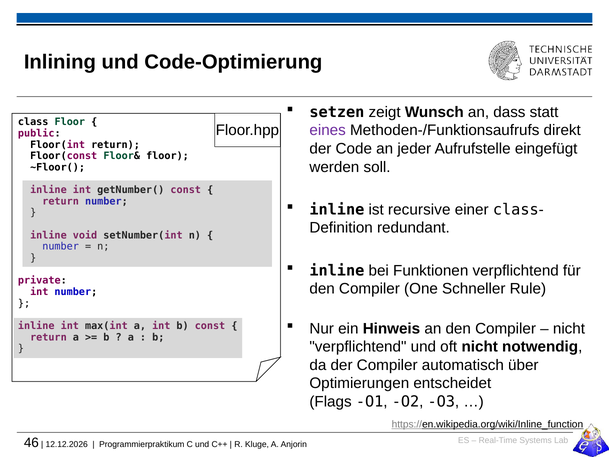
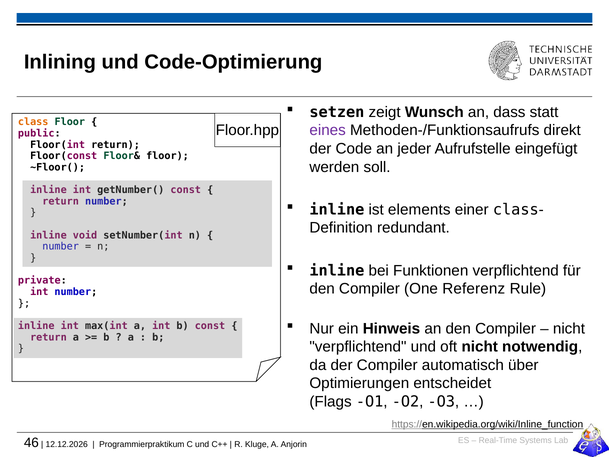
class colour: black -> orange (33, 122)
recursive: recursive -> elements (419, 210)
Schneller: Schneller -> Referenz (474, 289)
